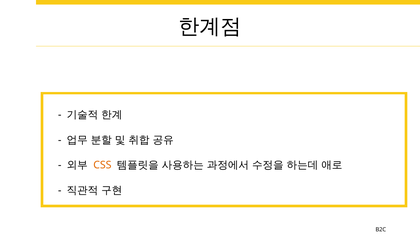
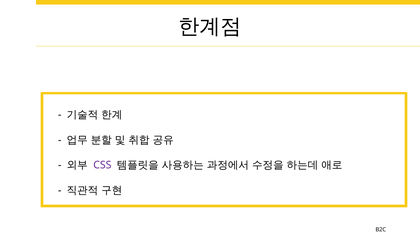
CSS colour: orange -> purple (102, 165)
